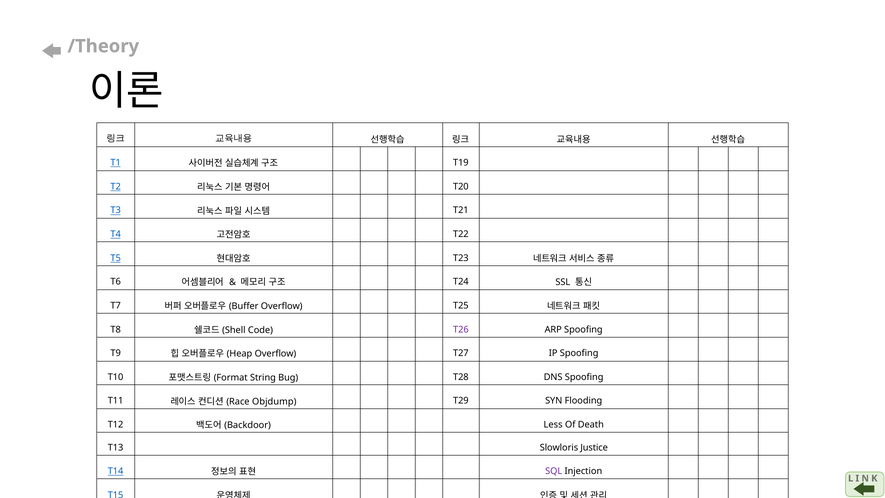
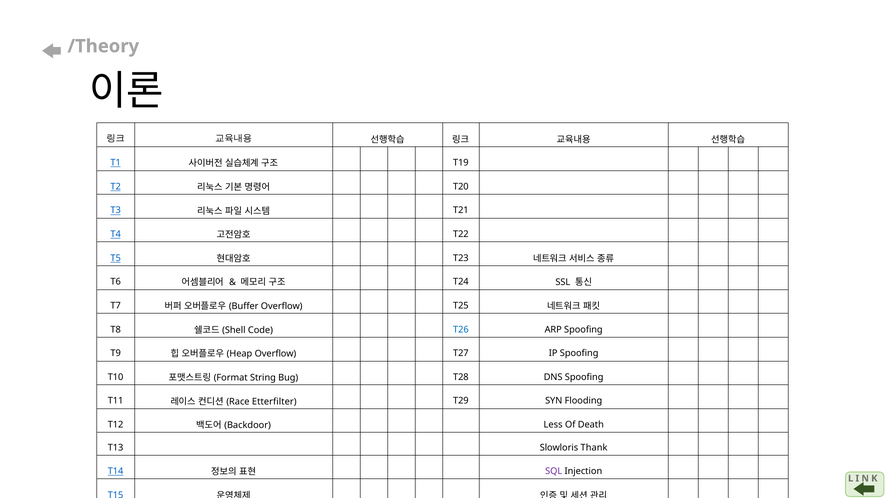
T26 colour: purple -> blue (461, 329)
Objdump: Objdump -> Etterfilter (274, 401)
Justice: Justice -> Thank (594, 448)
